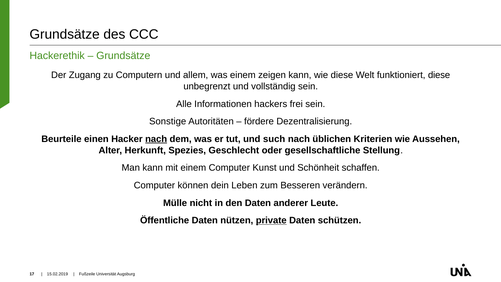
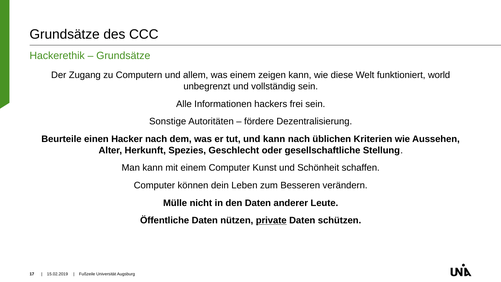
funktioniert diese: diese -> world (439, 75)
nach underline: present -> none (156, 139)
und such: such -> kann (274, 139)
